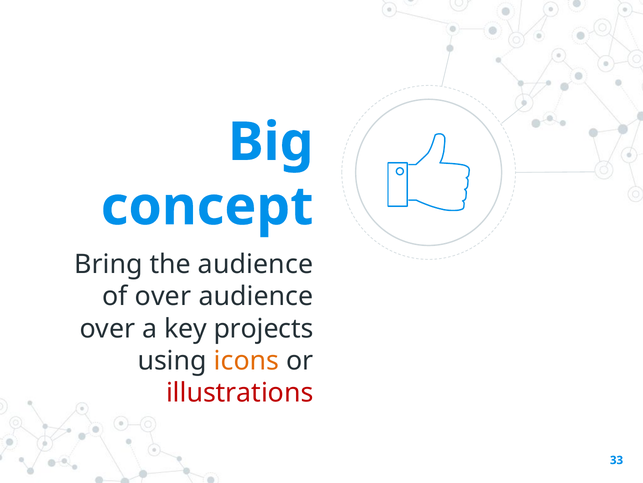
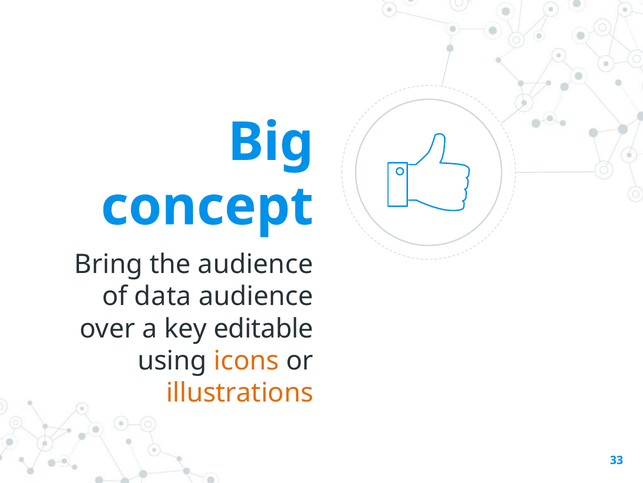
of over: over -> data (163, 296)
projects: projects -> editable (264, 328)
illustrations colour: red -> orange (240, 392)
